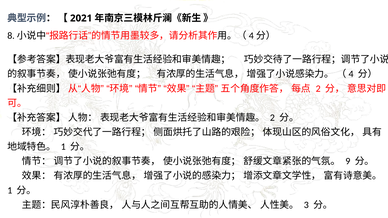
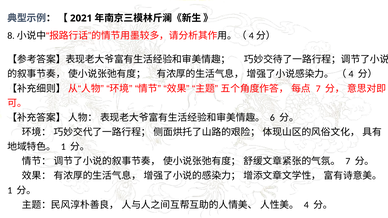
2: 2 -> 7 (318, 89)
2: 2 -> 6 (272, 118)
9: 9 -> 7 (348, 161)
3: 3 -> 4 (306, 205)
